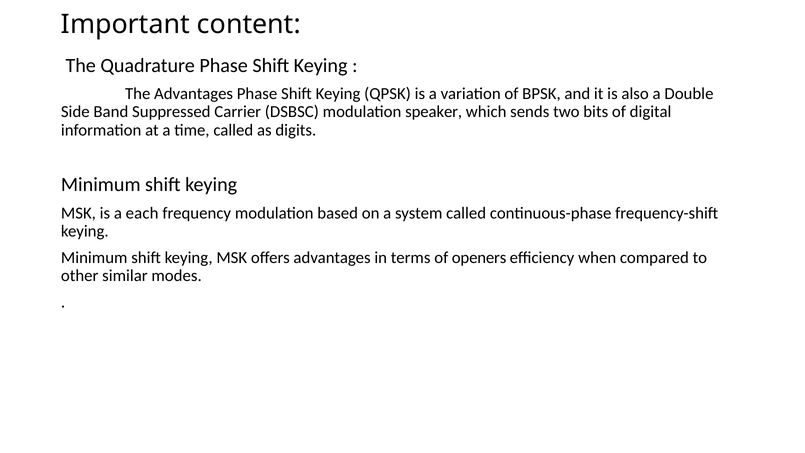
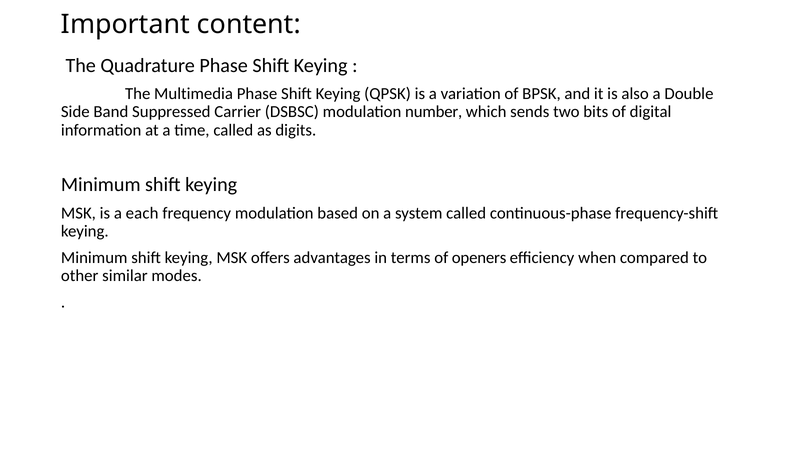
The Advantages: Advantages -> Multimedia (194, 94)
speaker: speaker -> number (434, 112)
